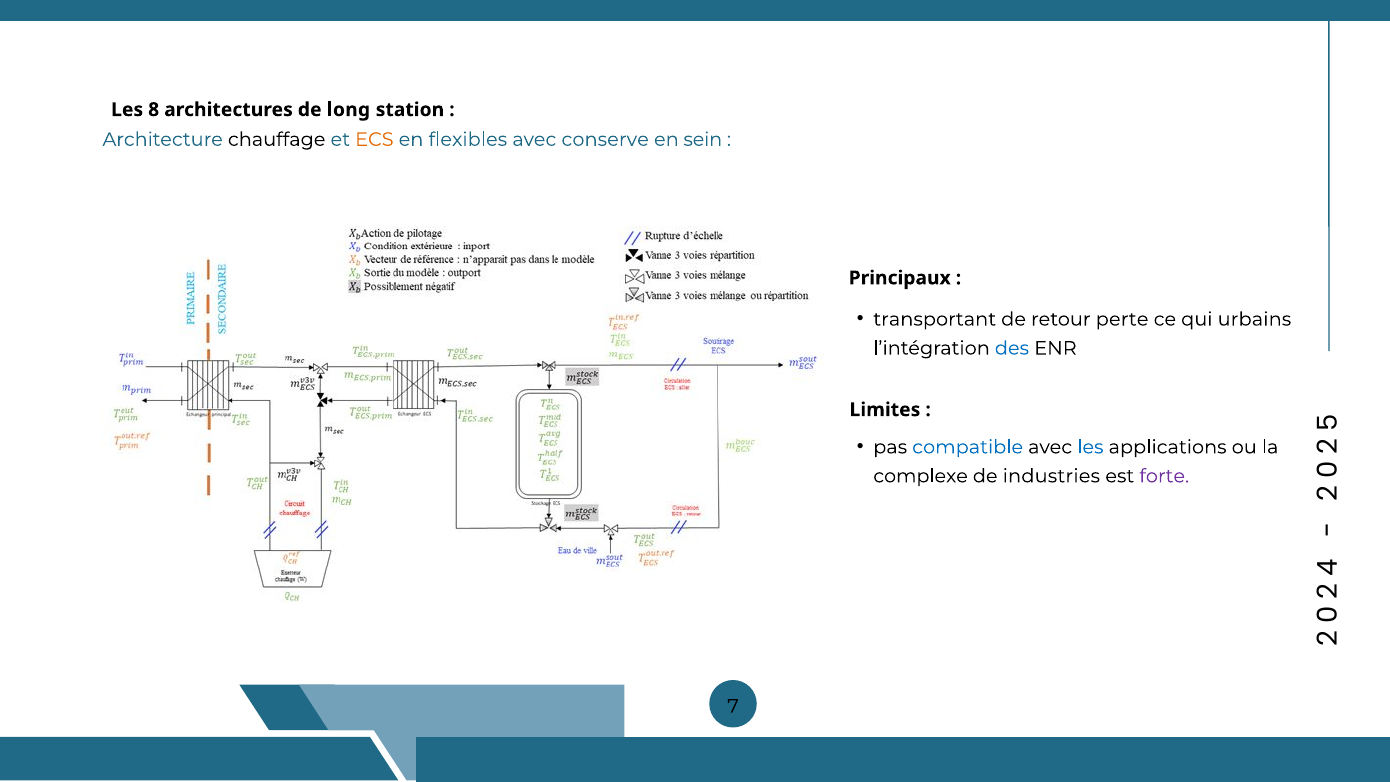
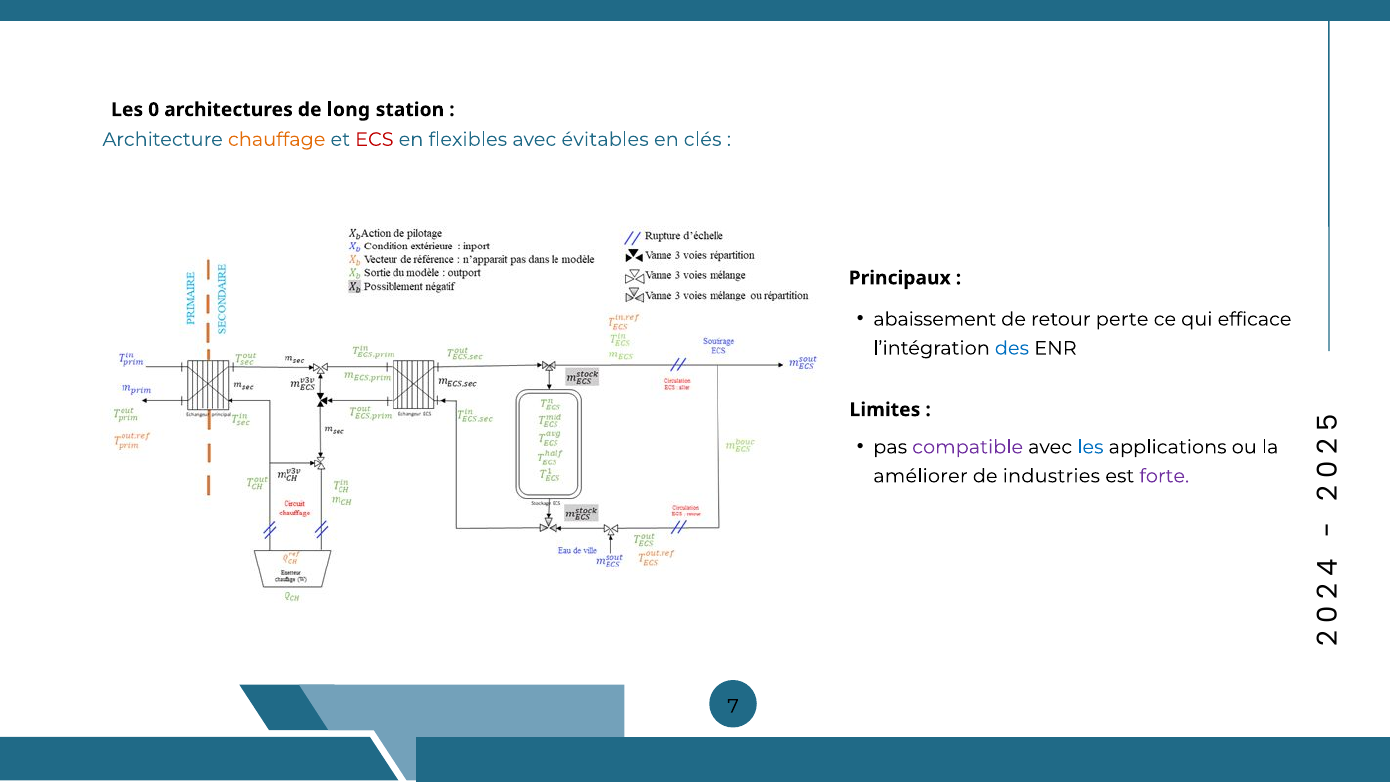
Les 8: 8 -> 0 (154, 110)
chauffage colour: black -> orange (277, 139)
ECS colour: orange -> red (374, 139)
conserve: conserve -> évitables (605, 139)
sein: sein -> clés (703, 139)
transportant: transportant -> abaissement (935, 319)
urbains: urbains -> efficace (1255, 319)
compatible colour: blue -> purple (968, 447)
complexe: complexe -> améliorer (920, 476)
